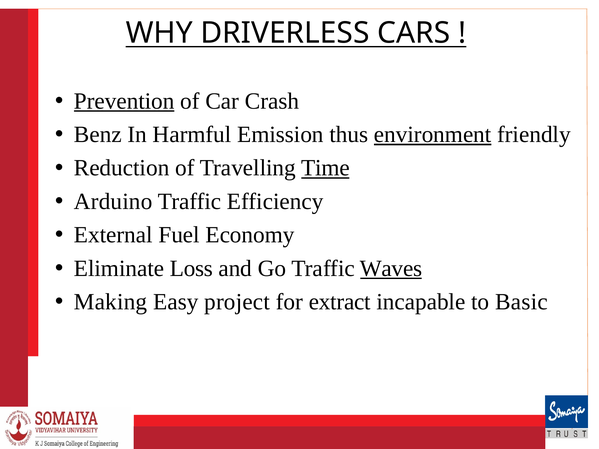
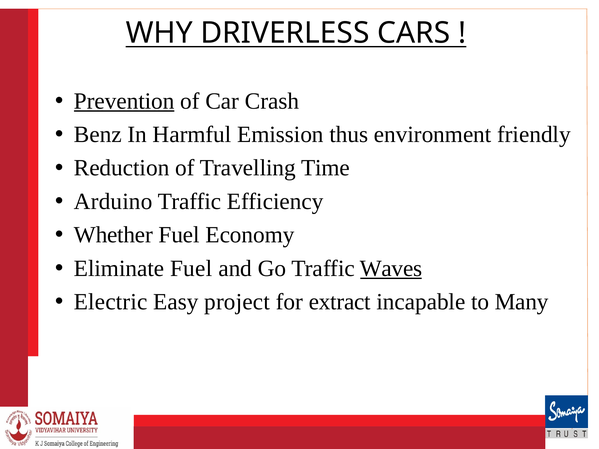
environment underline: present -> none (433, 135)
Time underline: present -> none (325, 168)
External: External -> Whether (113, 235)
Eliminate Loss: Loss -> Fuel (191, 268)
Making: Making -> Electric (111, 302)
Basic: Basic -> Many (522, 302)
